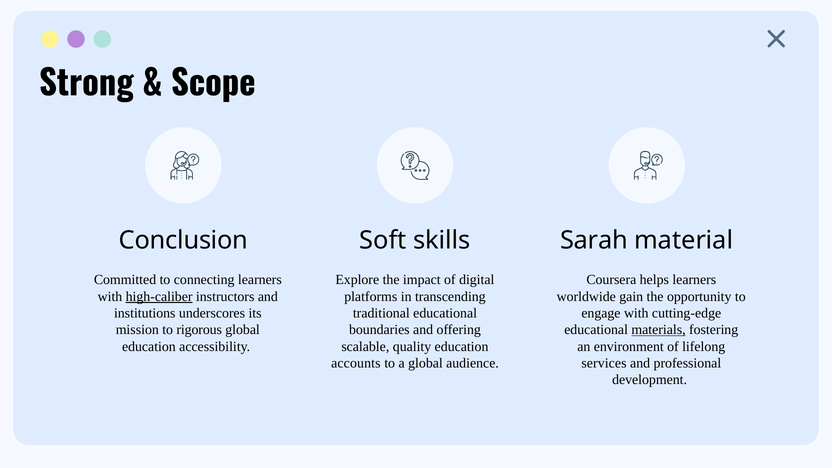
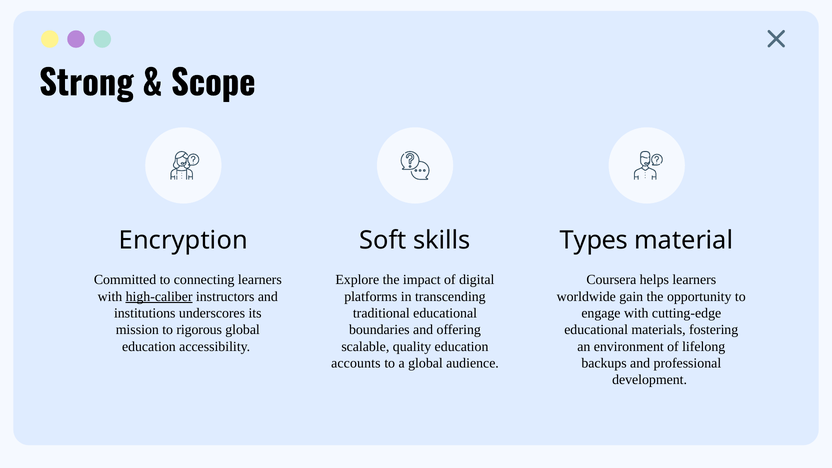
Conclusion: Conclusion -> Encryption (183, 240)
Sarah: Sarah -> Types (594, 240)
materials underline: present -> none (659, 330)
services: services -> backups (604, 363)
